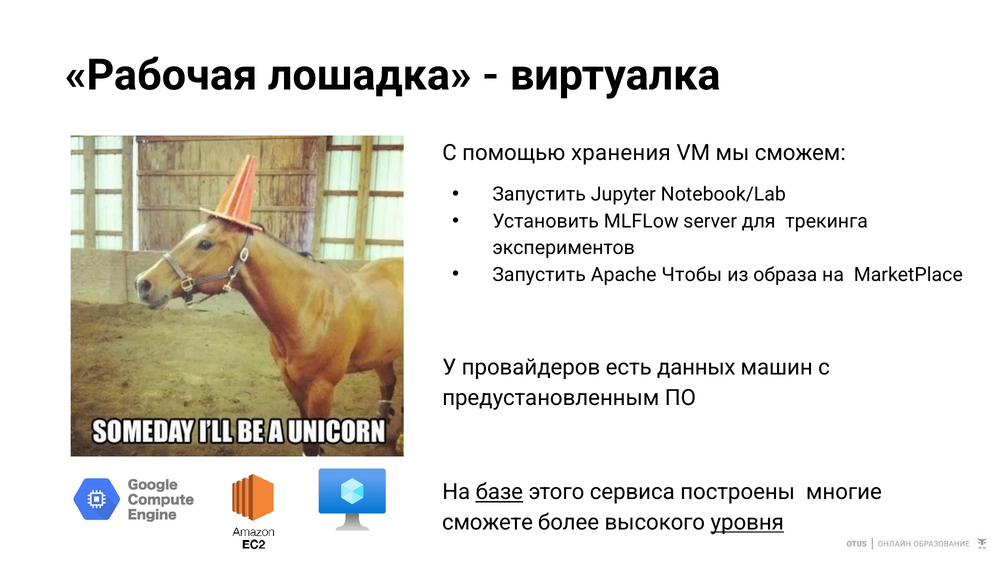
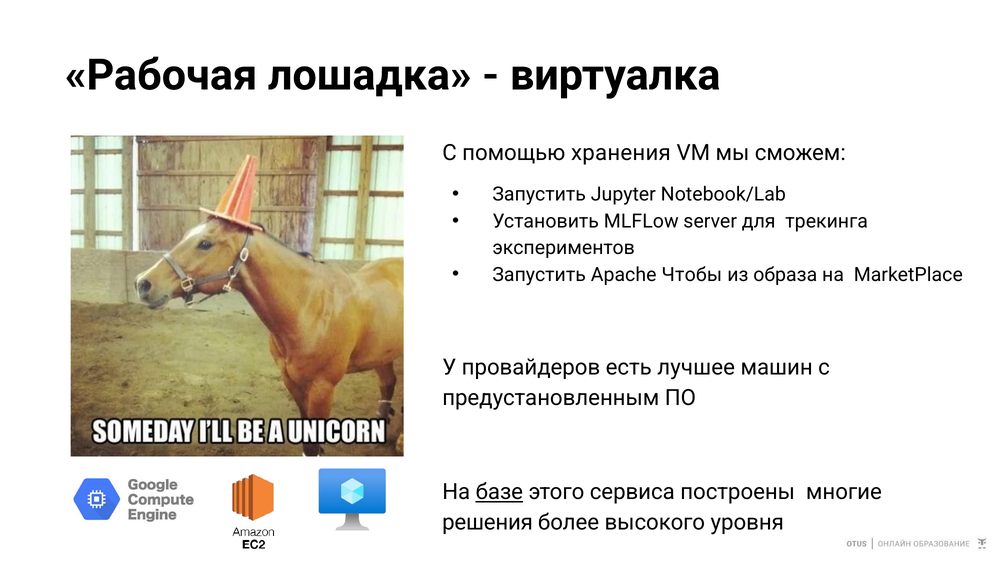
данных: данных -> лучшее (696, 368)
сможете: сможете -> решения (488, 523)
уровня underline: present -> none (747, 523)
